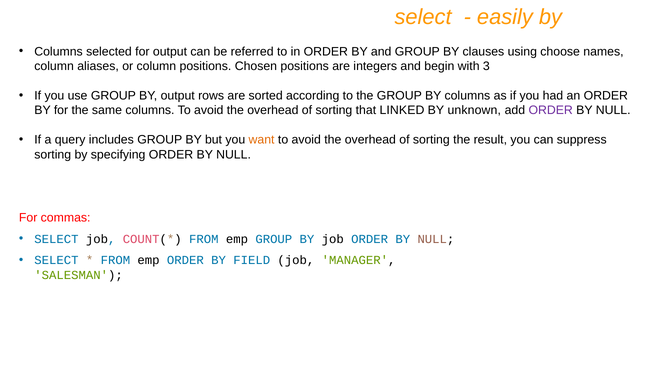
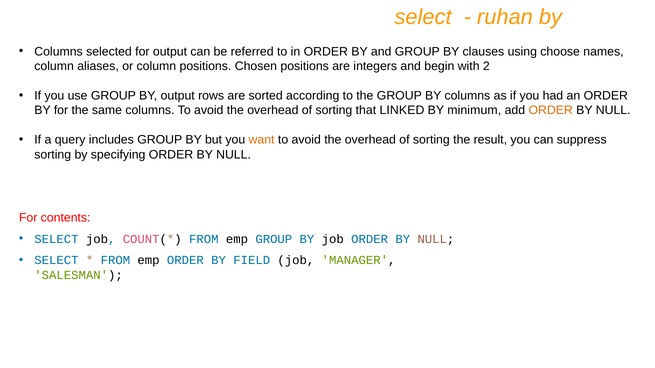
easily: easily -> ruhan (505, 17)
3: 3 -> 2 (486, 66)
unknown: unknown -> minimum (474, 111)
ORDER colour: purple -> orange (551, 111)
commas: commas -> contents (66, 218)
